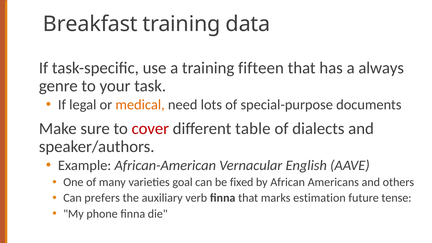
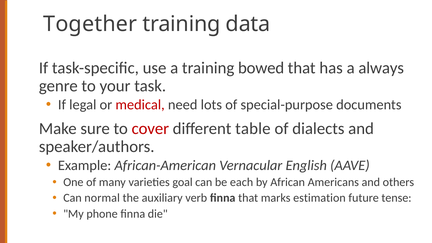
Breakfast: Breakfast -> Together (90, 24)
fifteen: fifteen -> bowed (261, 68)
medical colour: orange -> red (140, 105)
fixed: fixed -> each (242, 182)
prefers: prefers -> normal (102, 198)
